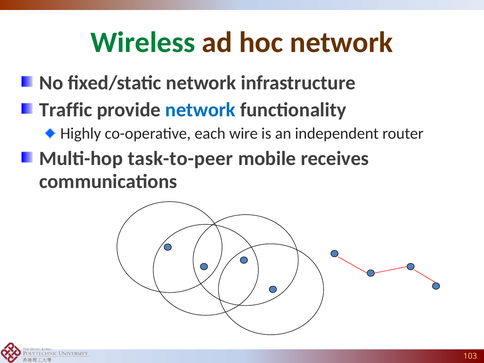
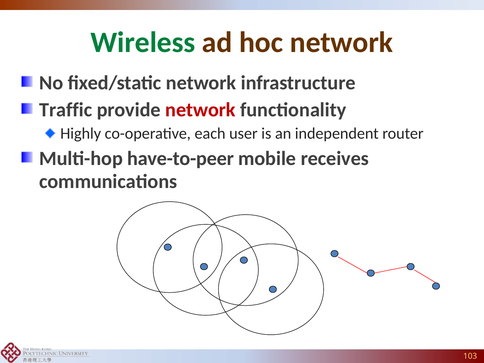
network colour: blue -> red (200, 110)
wire: wire -> user (243, 134)
task-to-peer: task-to-peer -> have-to-peer (181, 158)
